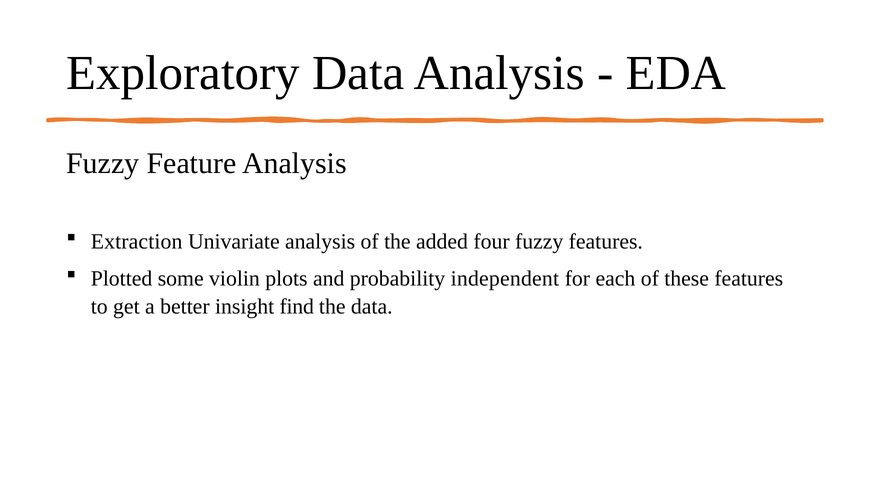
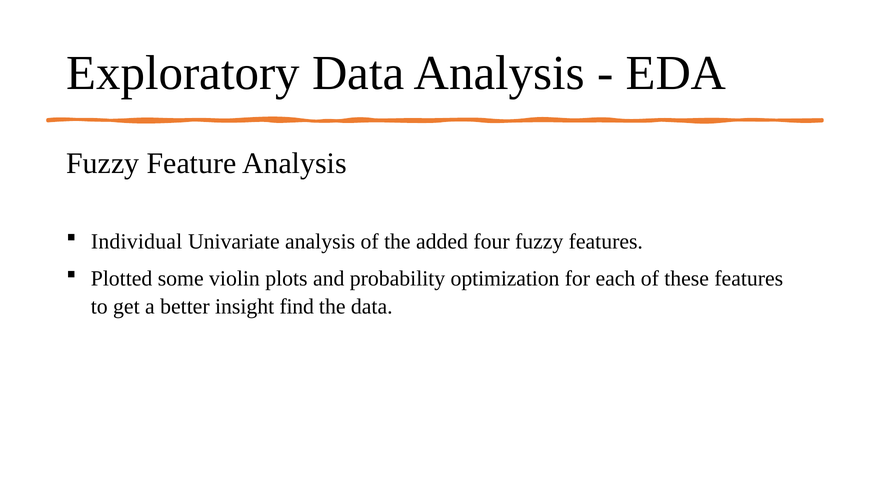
Extraction: Extraction -> Individual (137, 242)
independent: independent -> optimization (505, 279)
